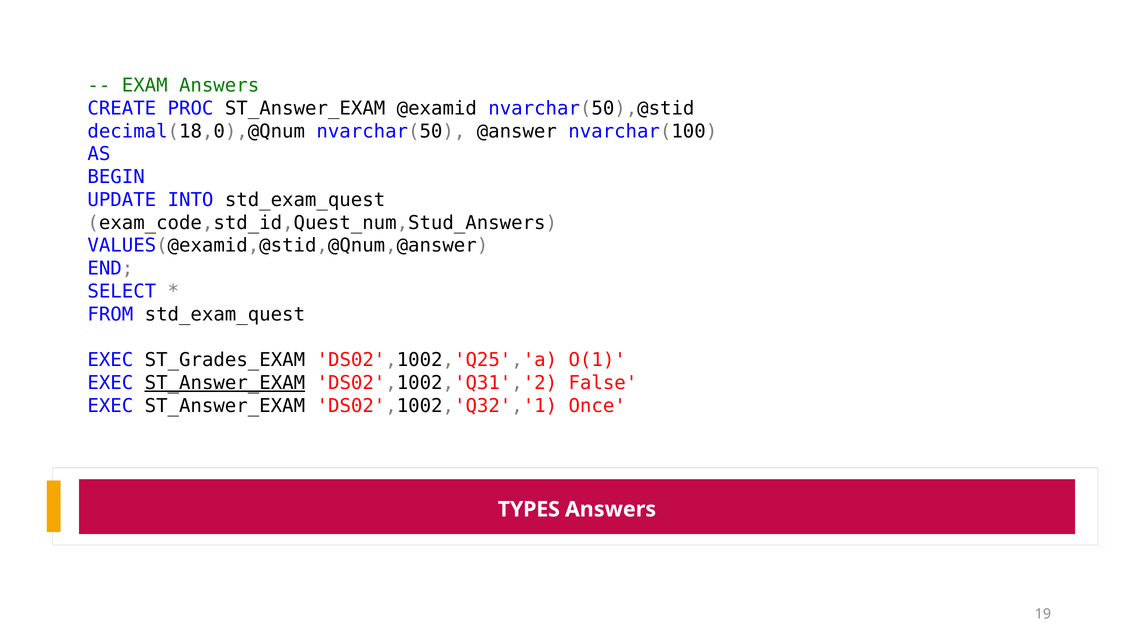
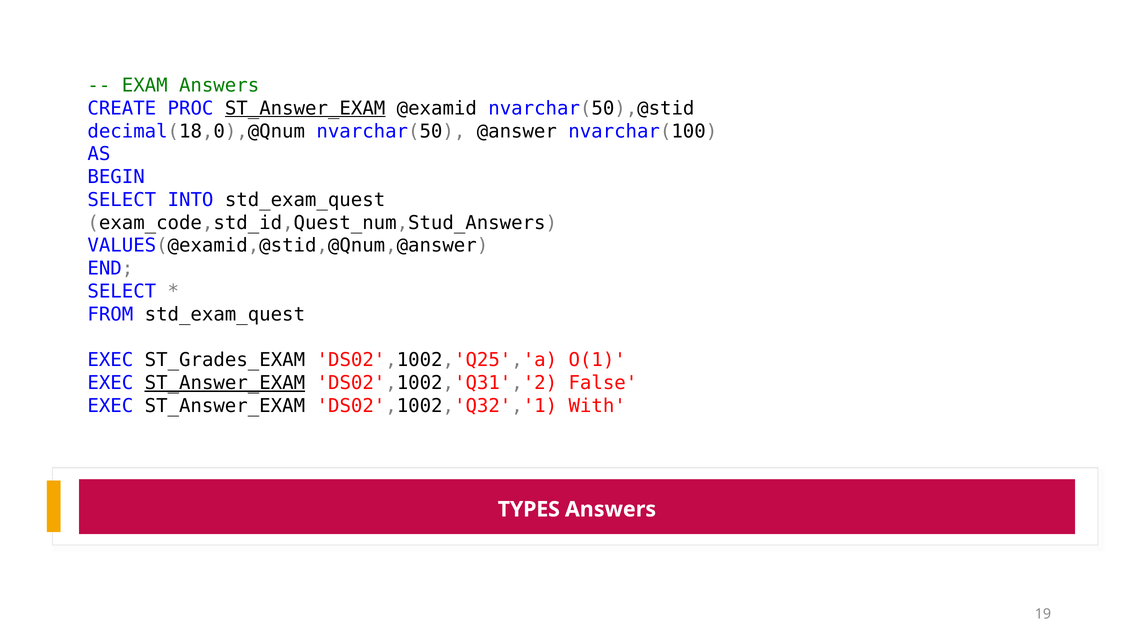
ST_Answer_EXAM underline: none -> present (305, 108)
UPDATE: UPDATE -> SELECT (122, 200)
Once: Once -> With (597, 406)
